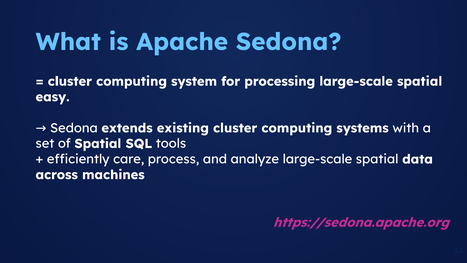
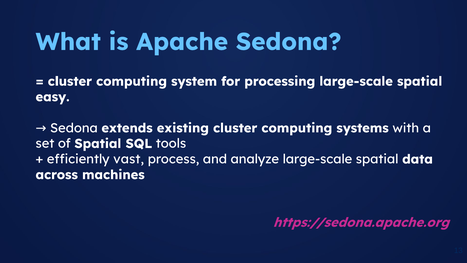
care: care -> vast (129, 159)
